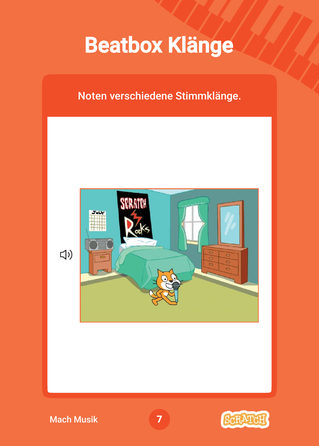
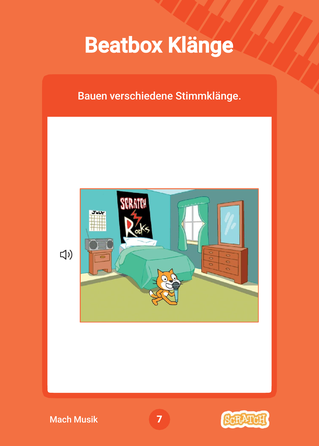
Noten: Noten -> Bauen (93, 96)
